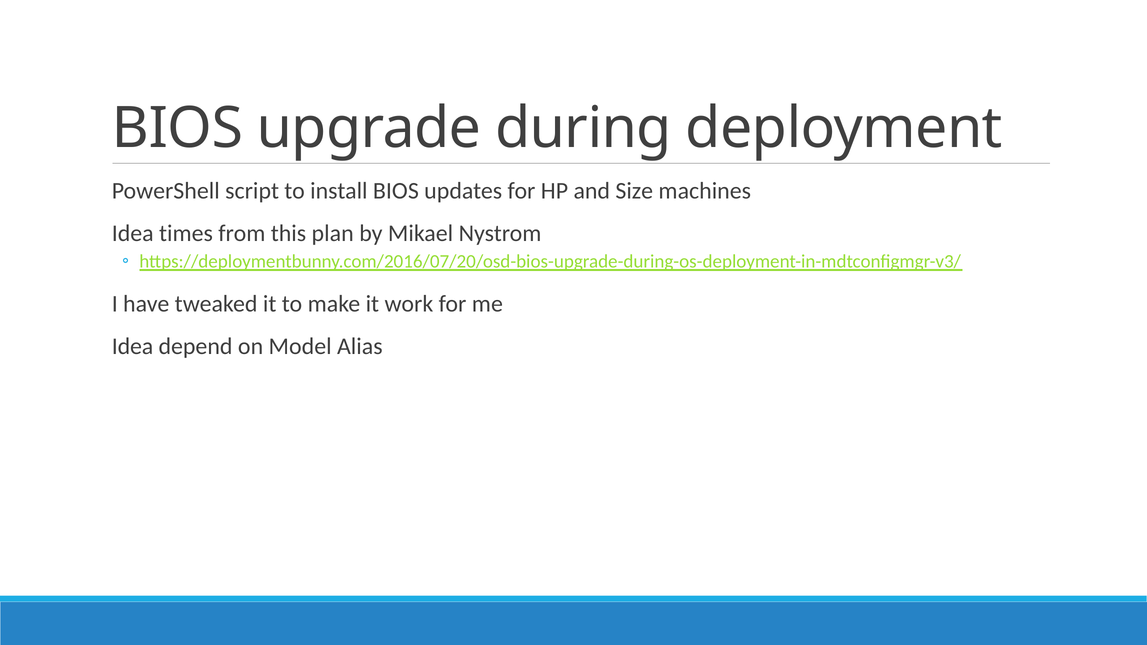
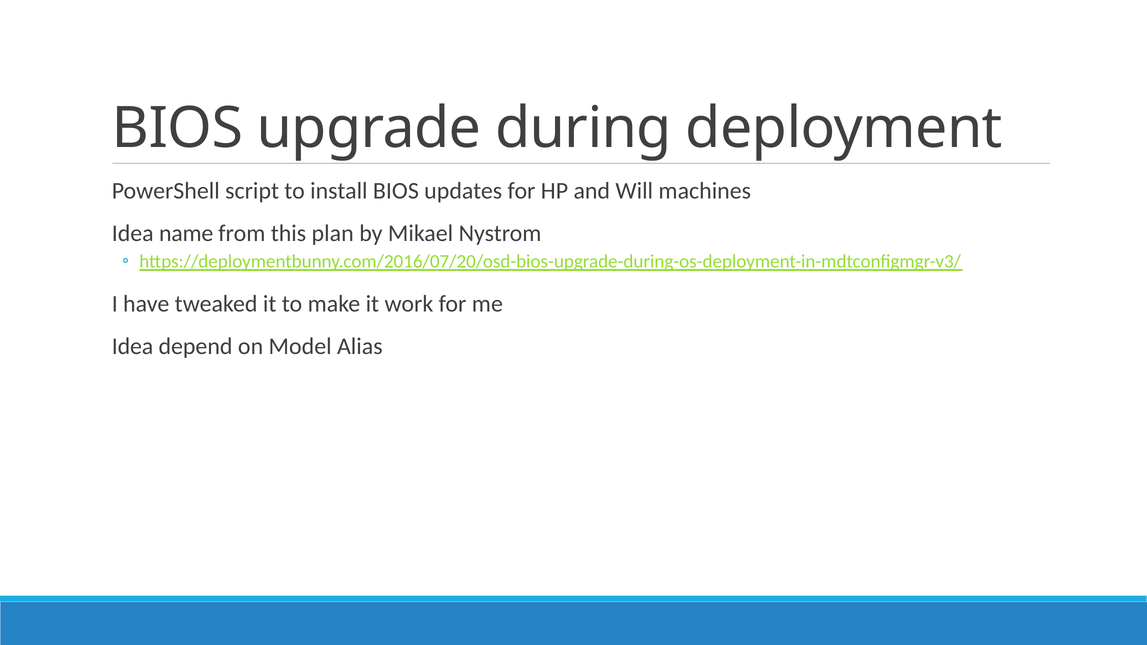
Size: Size -> Will (634, 191)
times: times -> name (186, 233)
